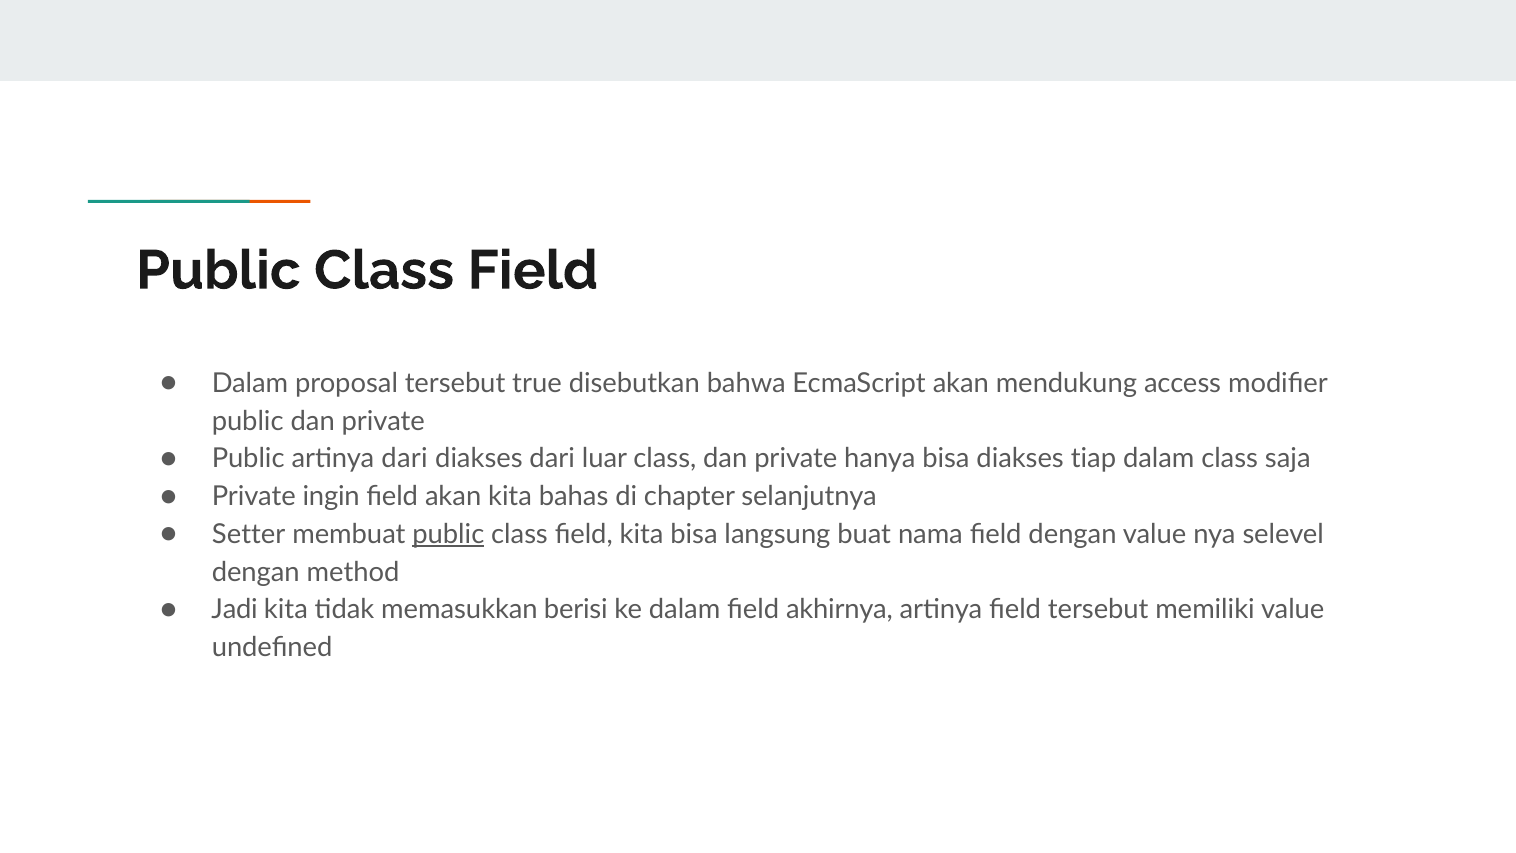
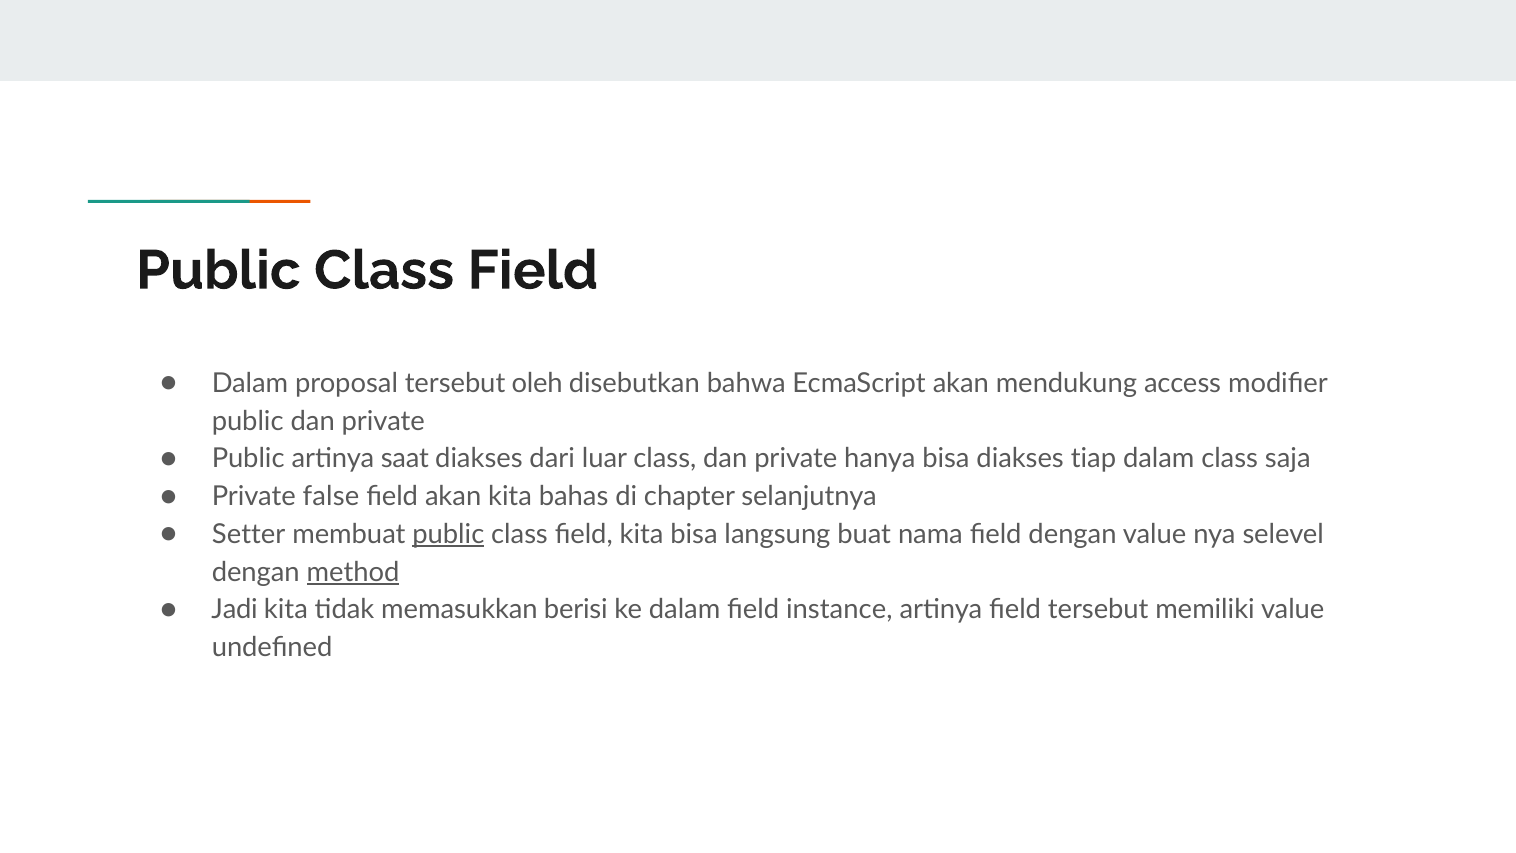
true: true -> oleh (537, 383)
artinya dari: dari -> saat (405, 459)
ingin: ingin -> false (331, 496)
method underline: none -> present (353, 572)
akhirnya: akhirnya -> instance (839, 610)
